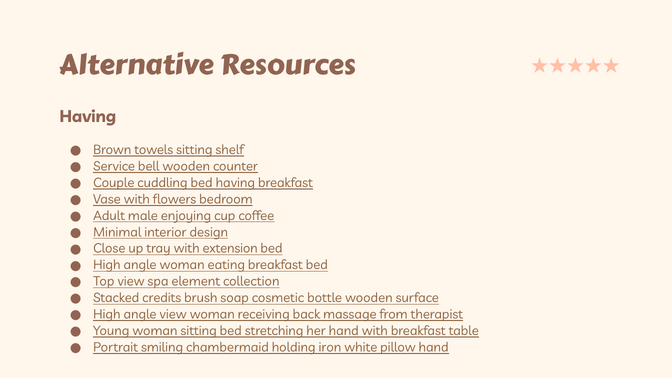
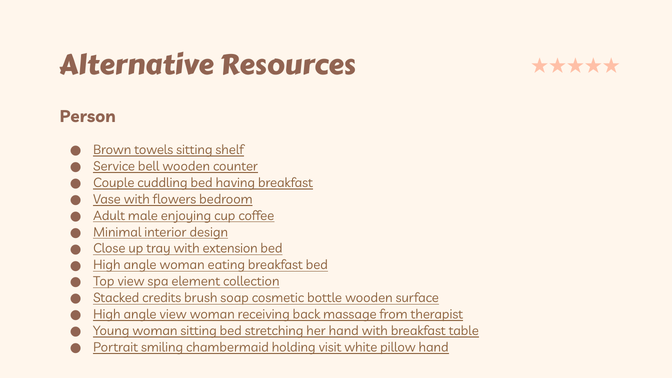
Having: Having -> Person (88, 117)
iron: iron -> visit (330, 347)
